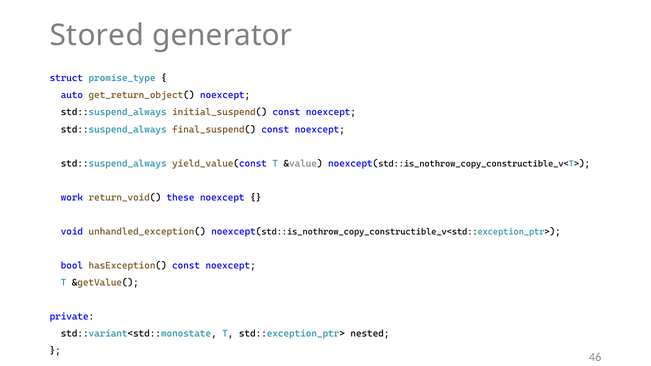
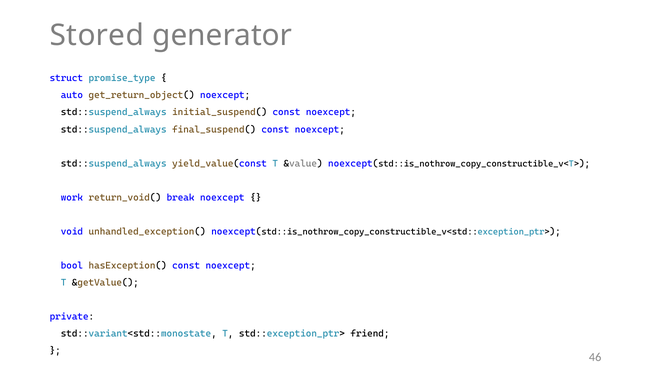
these: these -> break (181, 198)
nested: nested -> friend (370, 334)
